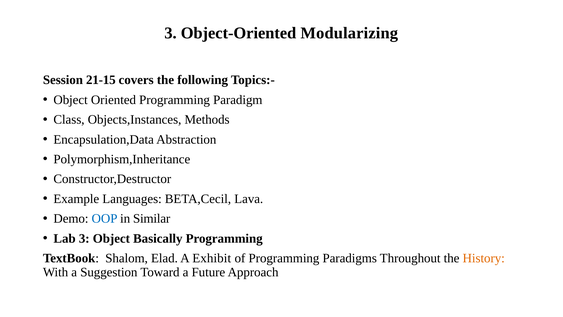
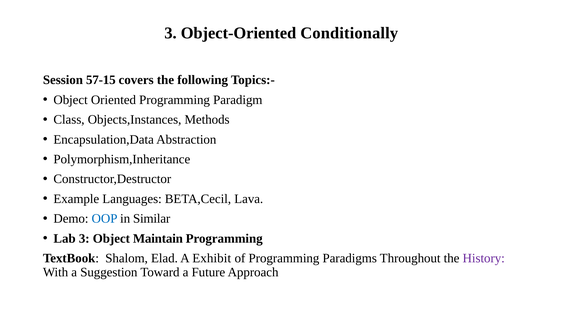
Modularizing: Modularizing -> Conditionally (349, 33)
21-15: 21-15 -> 57-15 (101, 80)
Basically: Basically -> Maintain (158, 238)
History colour: orange -> purple (484, 258)
